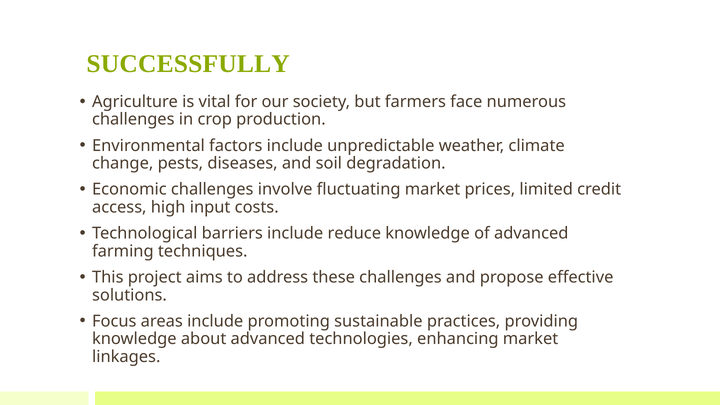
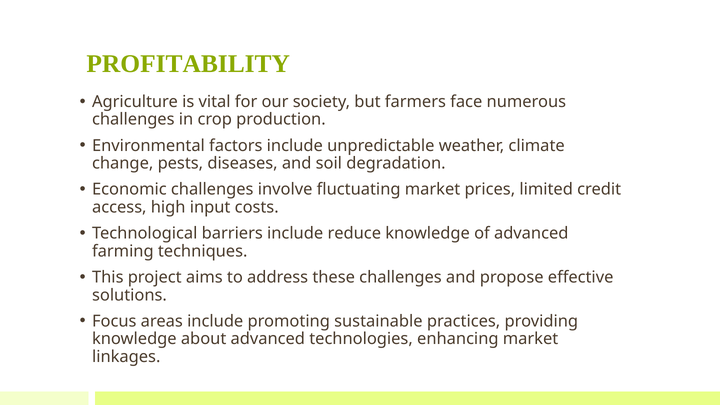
SUCCESSFULLY: SUCCESSFULLY -> PROFITABILITY (188, 64)
